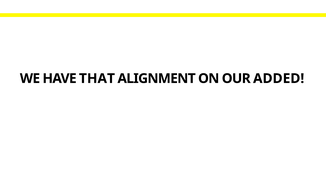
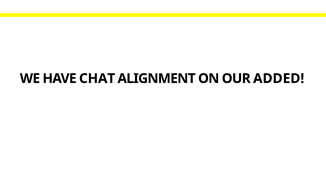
THAT: THAT -> CHAT (97, 79)
